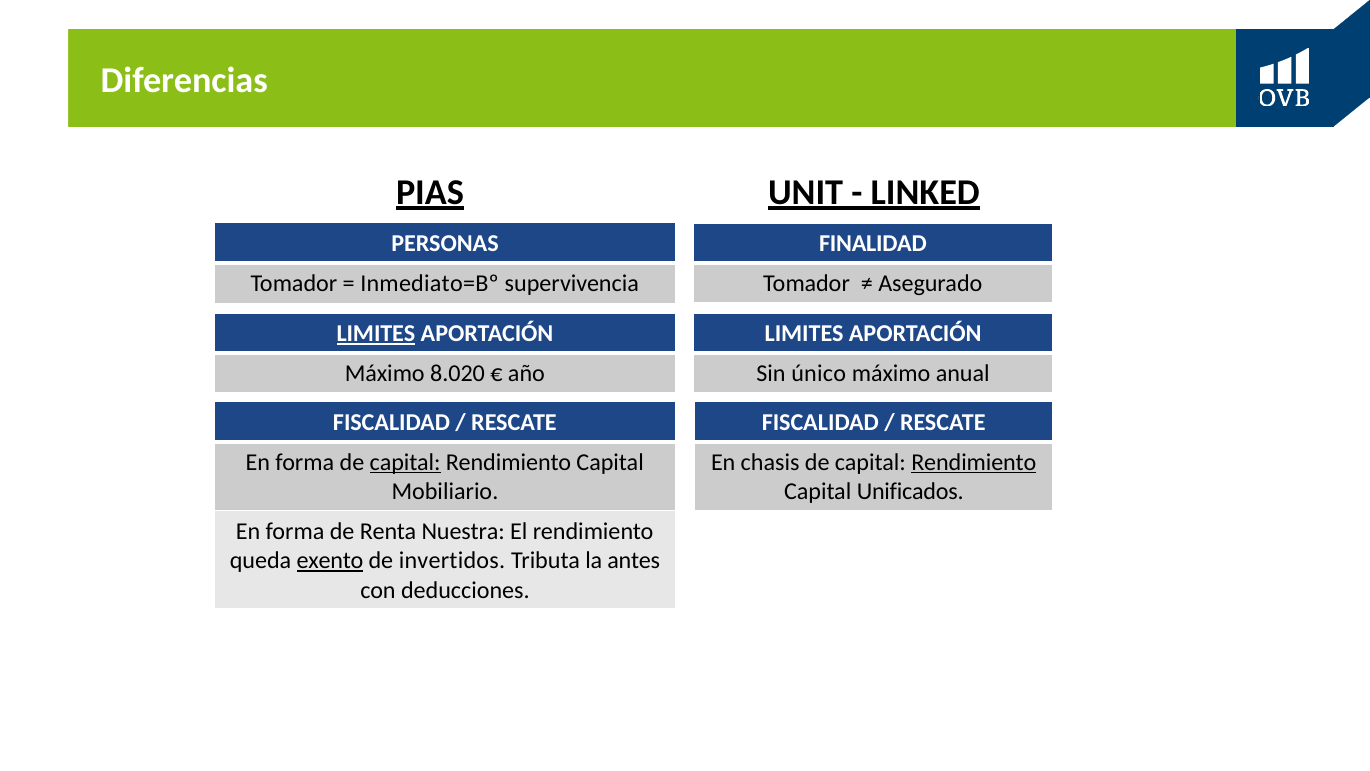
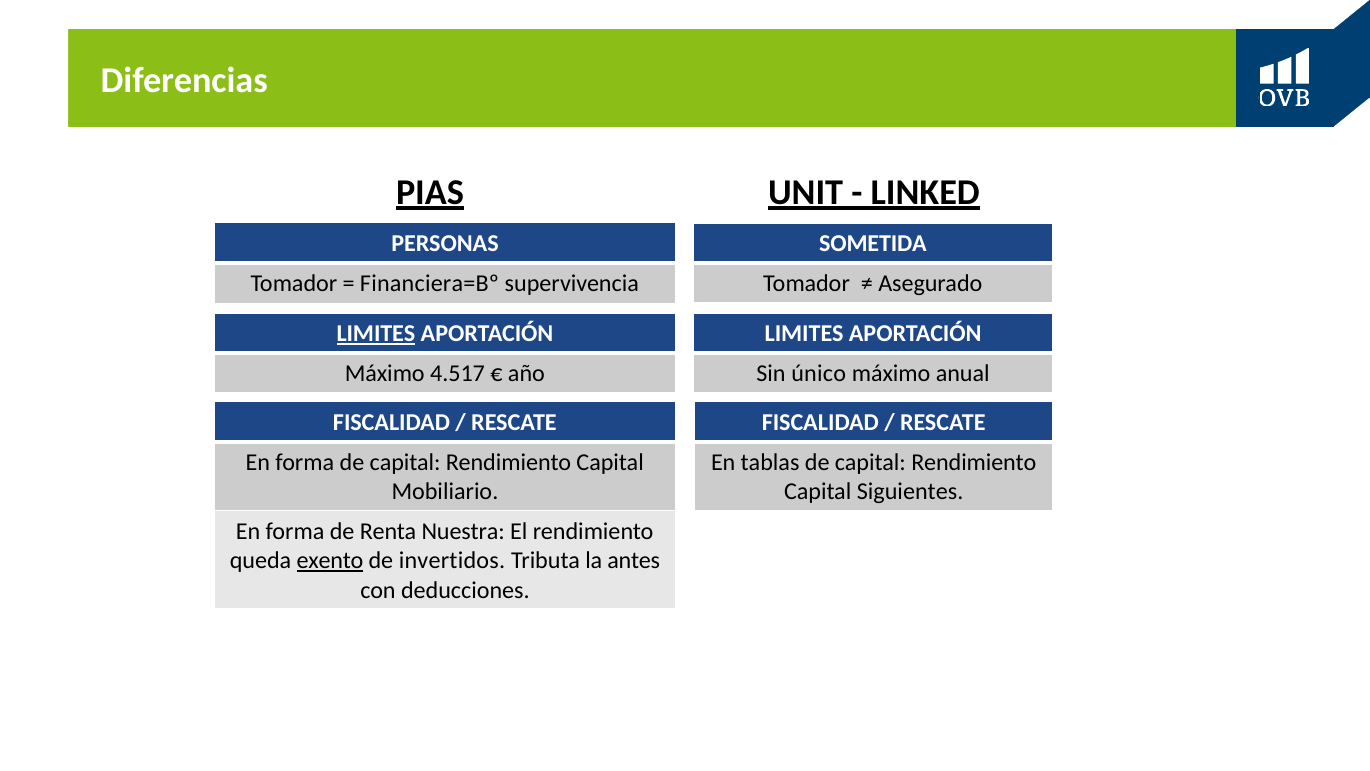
FINALIDAD: FINALIDAD -> SOMETIDA (873, 243)
Inmediato=Bº: Inmediato=Bº -> Financiera=Bº (430, 283)
8.020: 8.020 -> 4.517 (458, 373)
chasis: chasis -> tablas (770, 462)
Rendimiento underline: present -> none (974, 462)
capital underline: present -> none (405, 462)
Unificados: Unificados -> Siguientes (910, 491)
